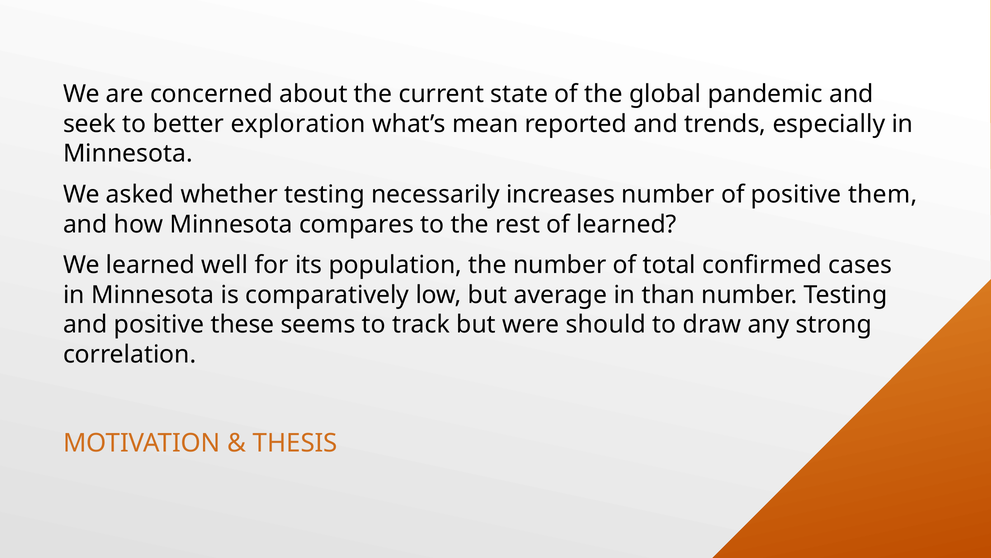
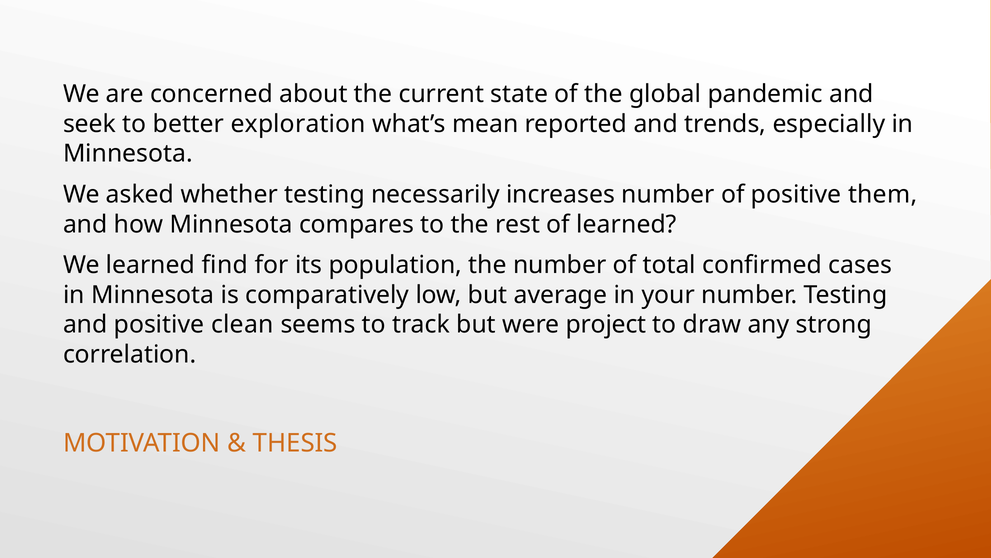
well: well -> find (225, 265)
than: than -> your (668, 295)
these: these -> clean (242, 324)
should: should -> project (606, 324)
